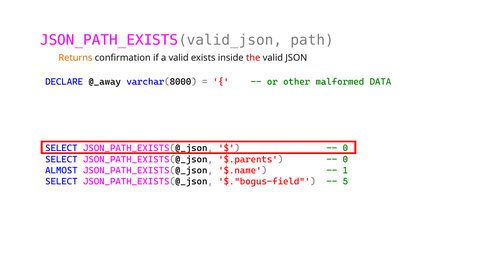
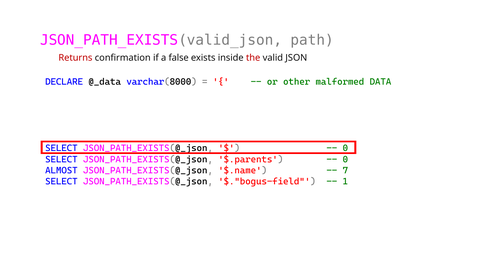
Returns colour: orange -> red (75, 58)
a valid: valid -> false (179, 58)
@_away: @_away -> @_data (105, 82)
1: 1 -> 7 (345, 171)
5: 5 -> 1 (345, 182)
